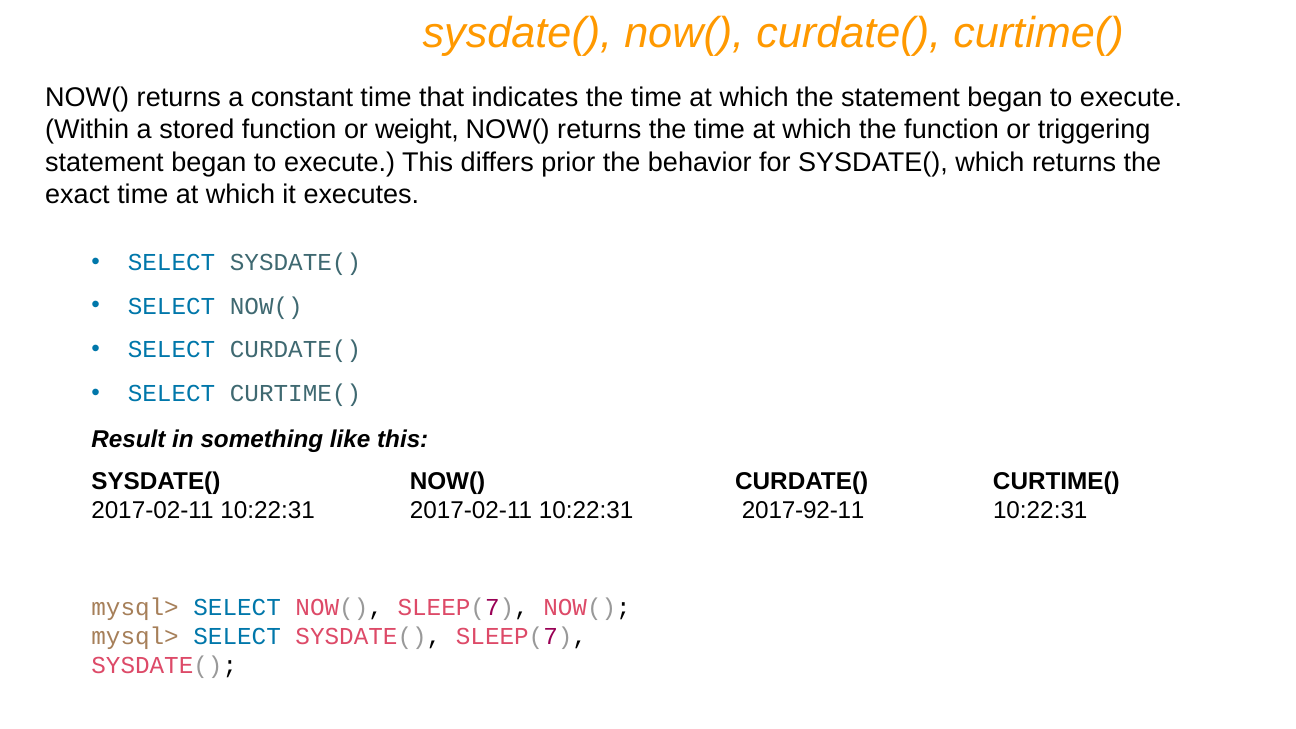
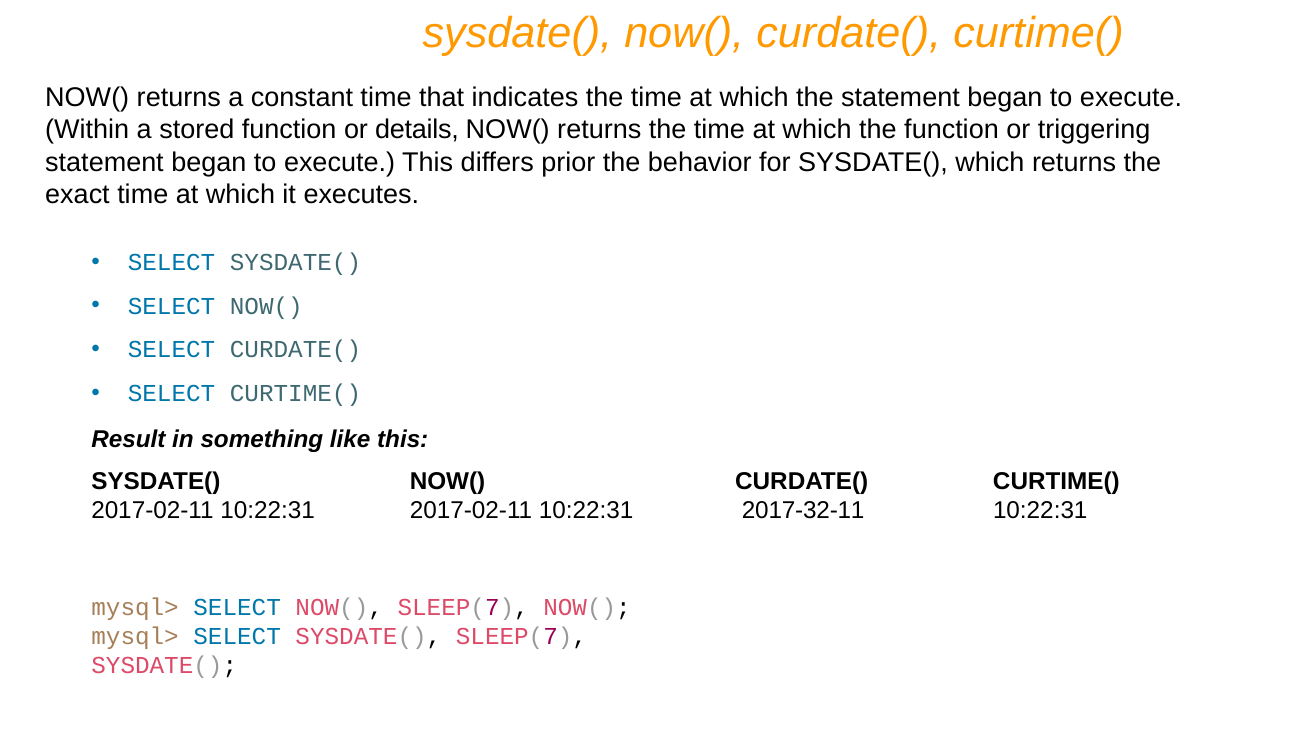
weight: weight -> details (417, 130)
2017-92-11: 2017-92-11 -> 2017-32-11 (803, 510)
